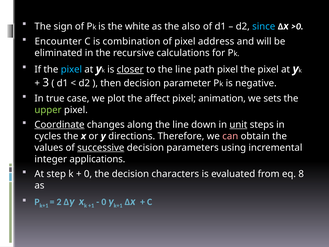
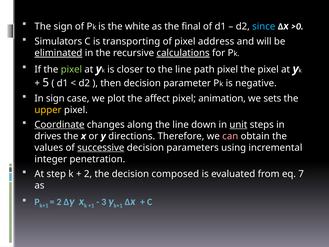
also: also -> final (191, 26)
Encounter: Encounter -> Simulators (58, 41)
combination: combination -> transporting (131, 41)
eliminated underline: none -> present (58, 53)
calculations underline: none -> present (183, 53)
pixel colour: light blue -> light green (71, 69)
closer underline: present -> none (130, 69)
3: 3 -> 5 (46, 83)
In true: true -> sign (55, 98)
upper colour: light green -> yellow (48, 110)
cycles: cycles -> drives (48, 136)
applications: applications -> penetration (97, 159)
0: 0 -> 2 (88, 174)
characters: characters -> composed (175, 174)
8: 8 -> 7 (301, 174)
0: 0 -> 3 (104, 202)
